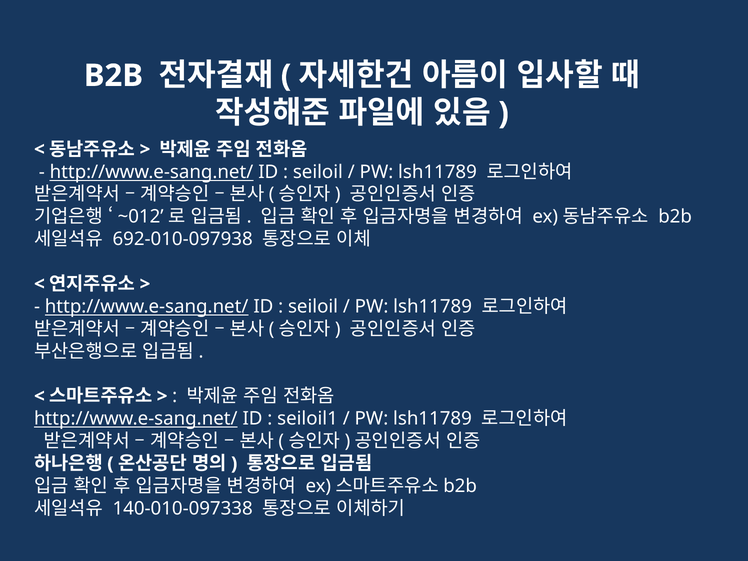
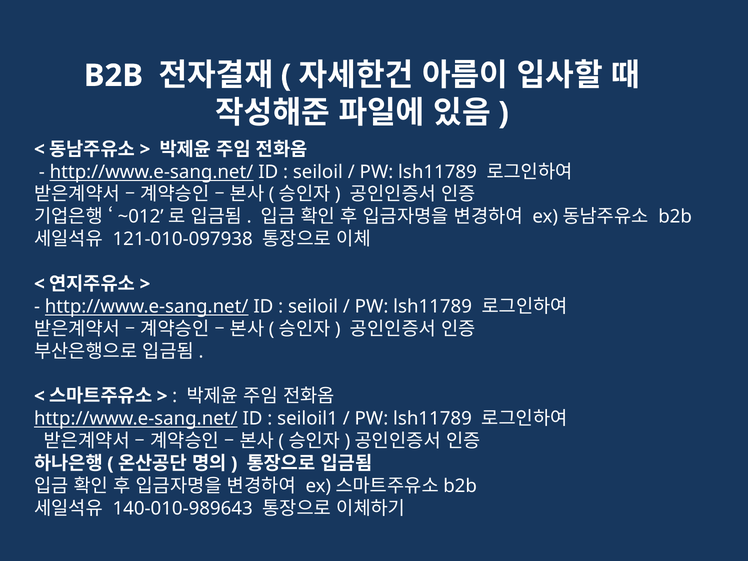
692-010-097938: 692-010-097938 -> 121-010-097938 (183, 239)
140-010-097338: 140-010-097338 -> 140-010-989643 (183, 508)
